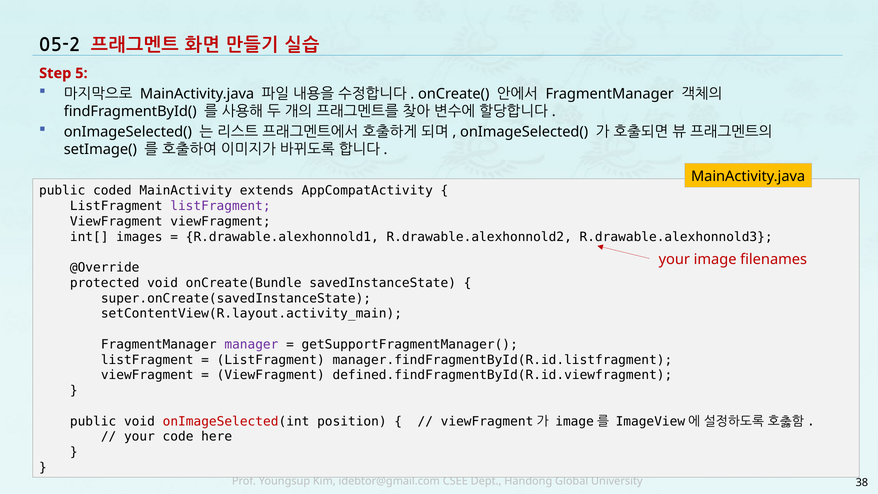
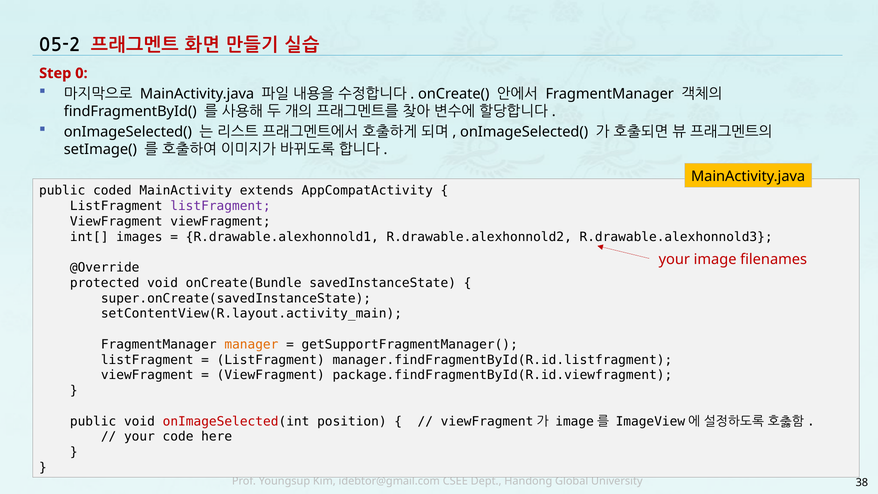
5: 5 -> 0 (81, 73)
manager colour: purple -> orange (251, 344)
defined.findFragmentById(R.id.viewfragment: defined.findFragmentById(R.id.viewfragment -> package.findFragmentById(R.id.viewfragment (502, 375)
